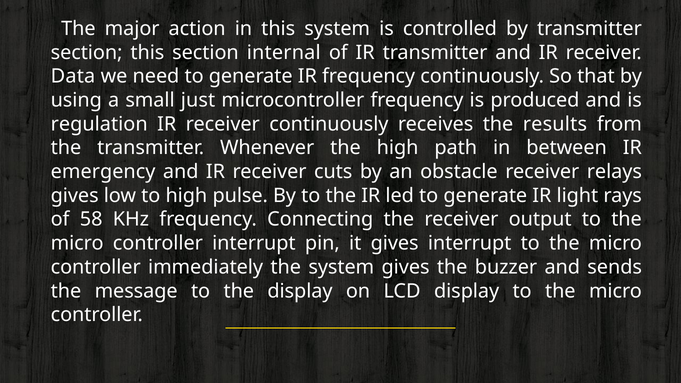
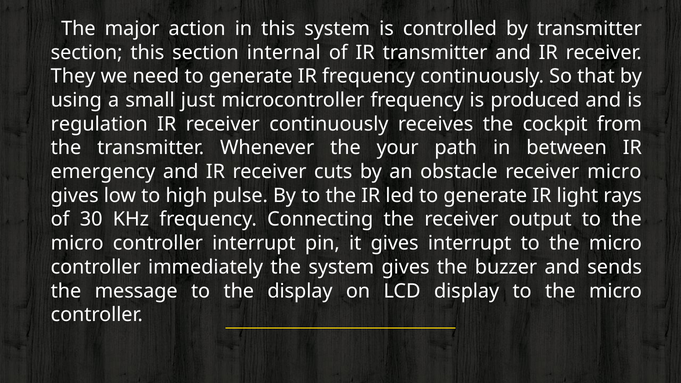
Data: Data -> They (73, 76)
results: results -> cockpit (555, 124)
the high: high -> your (398, 148)
receiver relays: relays -> micro (614, 172)
58: 58 -> 30 (91, 219)
